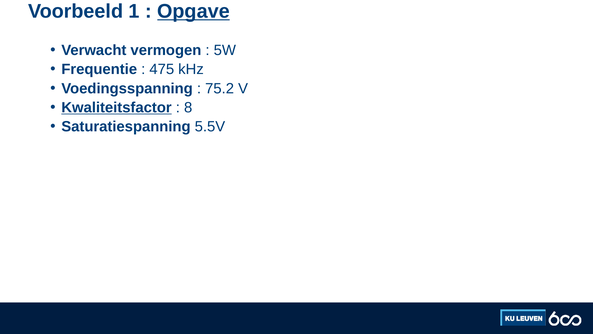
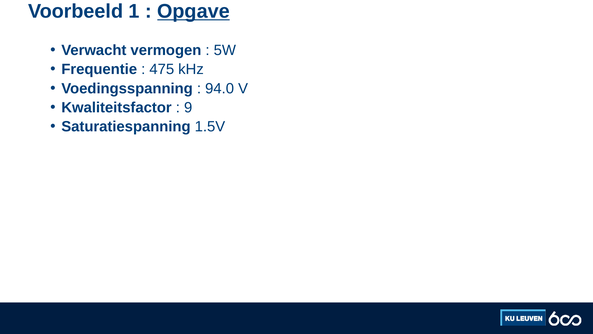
75.2: 75.2 -> 94.0 (220, 88)
Kwaliteitsfactor underline: present -> none (117, 107)
8: 8 -> 9 (188, 107)
5.5V: 5.5V -> 1.5V (210, 127)
